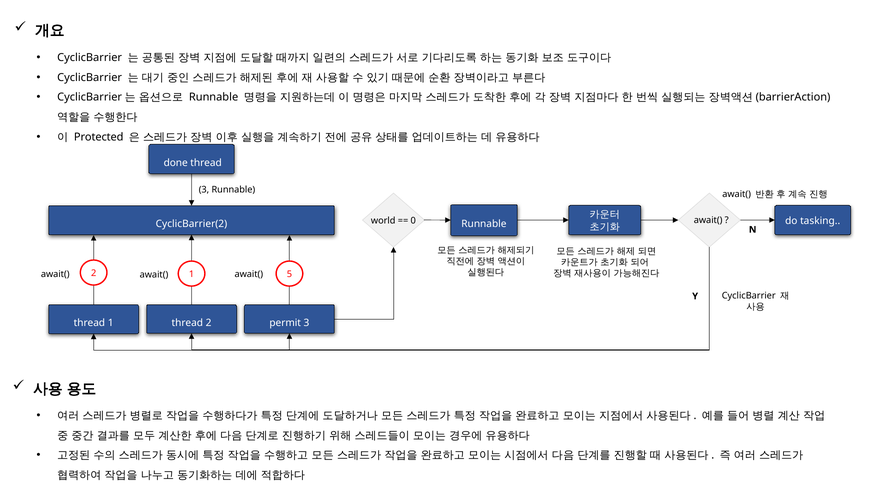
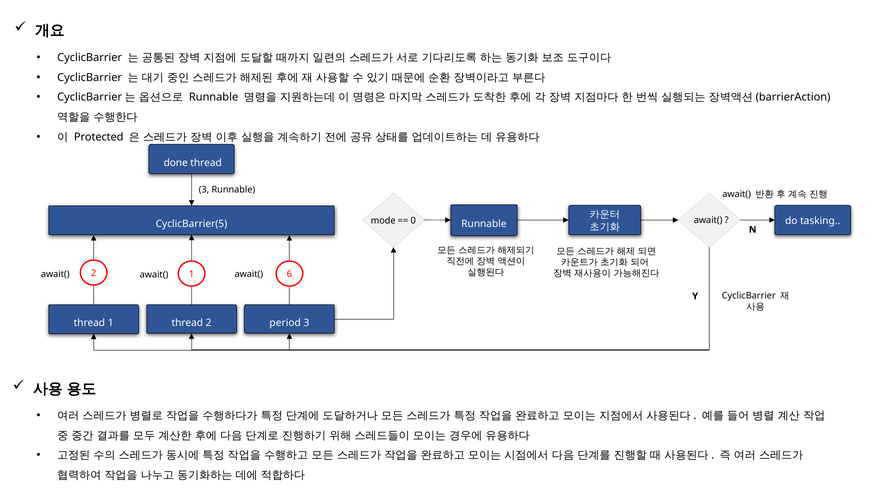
world: world -> mode (383, 221)
CyclicBarrier(2: CyclicBarrier(2 -> CyclicBarrier(5 (191, 224)
5: 5 -> 6 (289, 274)
permit: permit -> period (285, 323)
